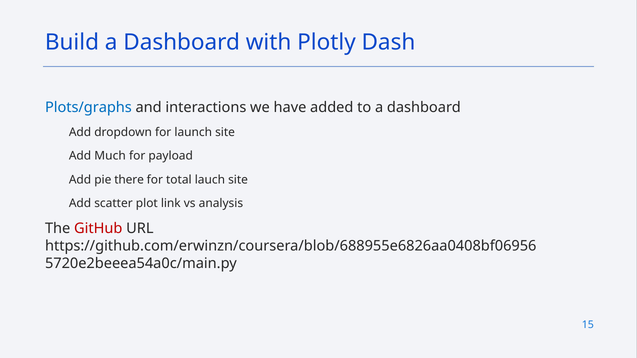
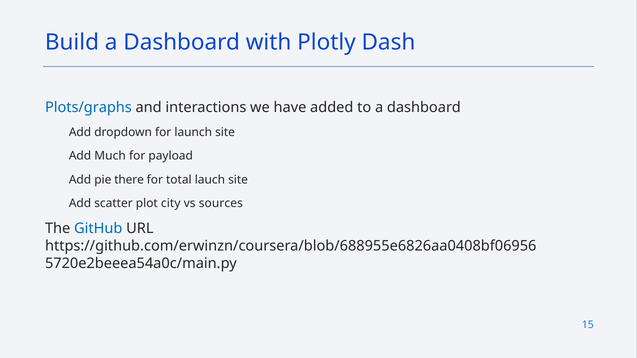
link: link -> city (171, 203)
analysis: analysis -> sources (221, 203)
GitHub colour: red -> blue (98, 229)
